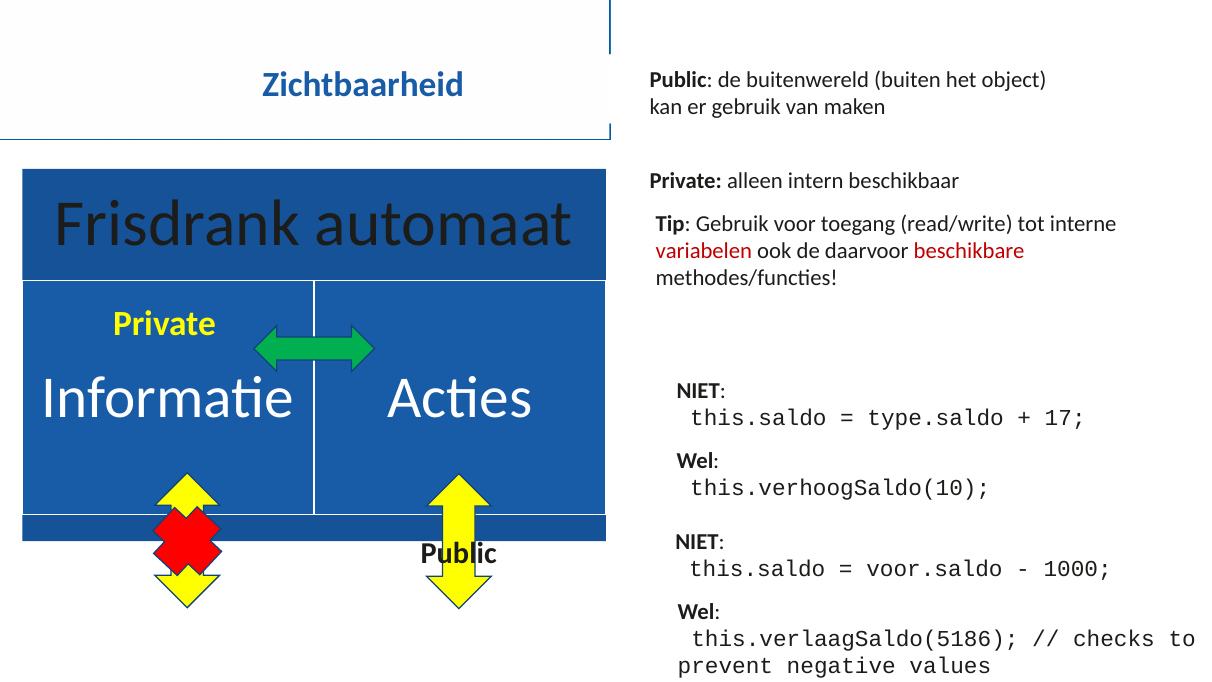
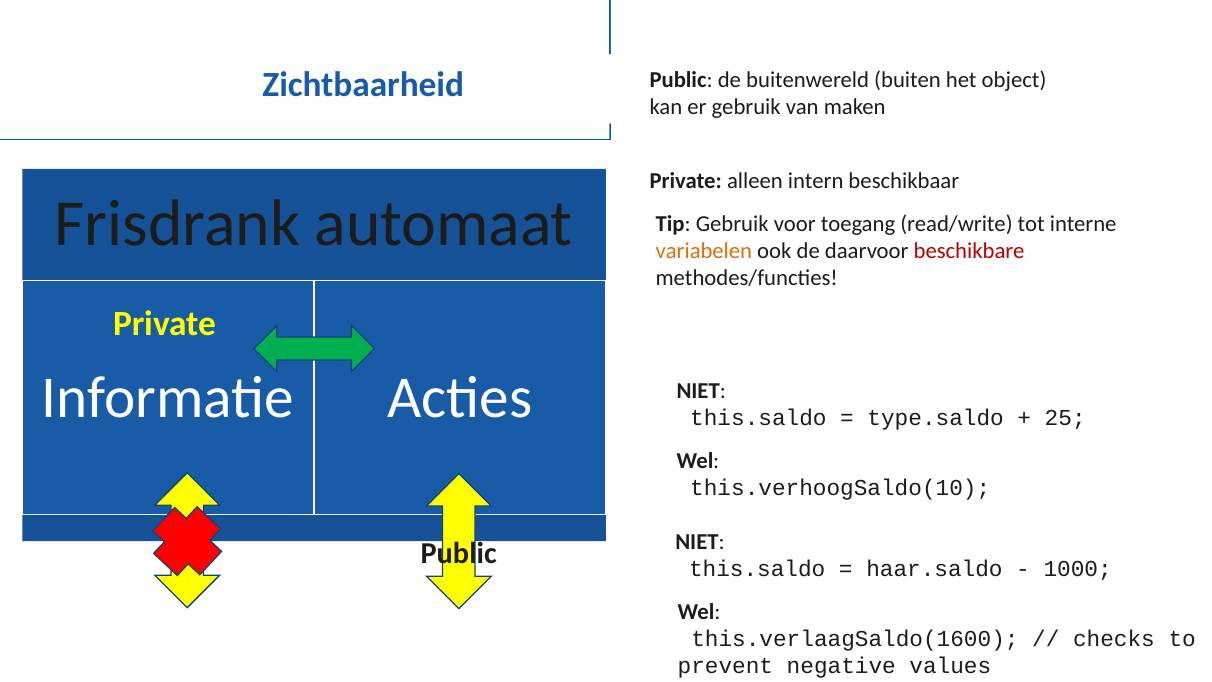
variabelen colour: red -> orange (704, 251)
17: 17 -> 25 (1065, 418)
voor.saldo: voor.saldo -> haar.saldo (934, 569)
this.verlaagSaldo(5186: this.verlaagSaldo(5186 -> this.verlaagSaldo(1600 (855, 639)
